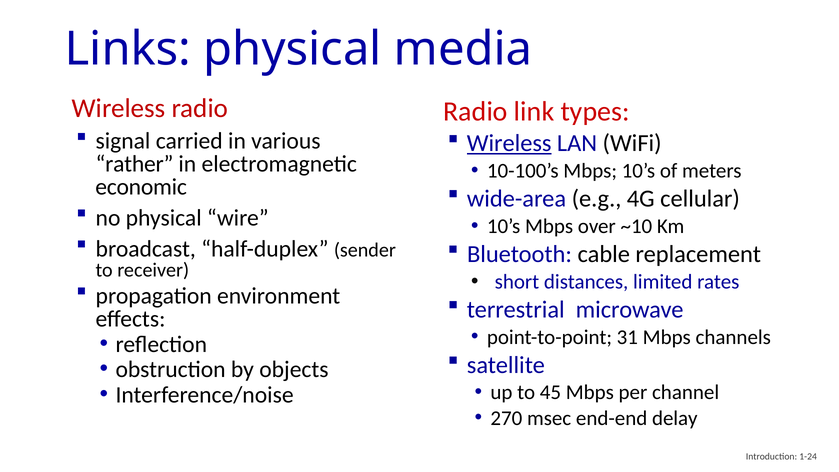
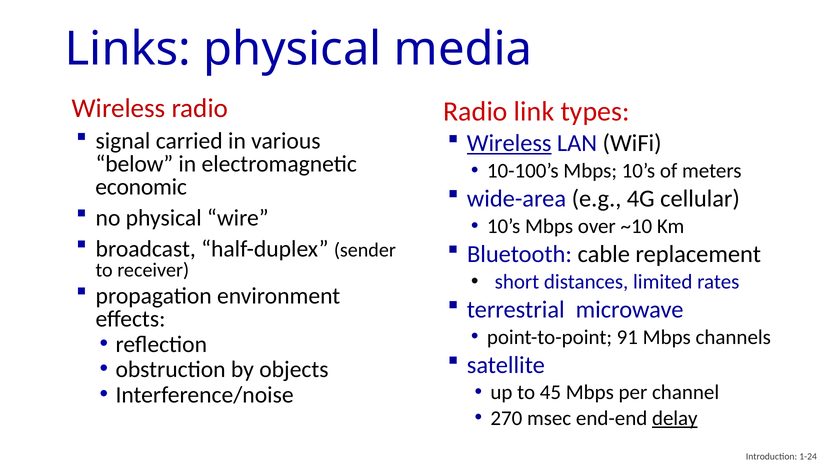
rather: rather -> below (134, 164)
31: 31 -> 91 (627, 337)
delay underline: none -> present (675, 418)
